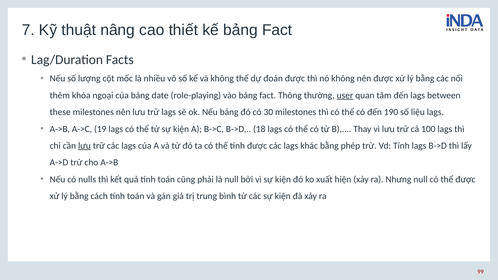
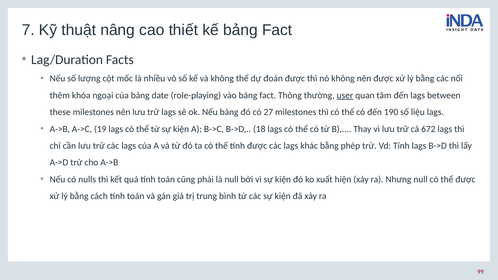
30: 30 -> 27 (268, 112)
100: 100 -> 672 (428, 129)
lưu underline: present -> none (84, 146)
